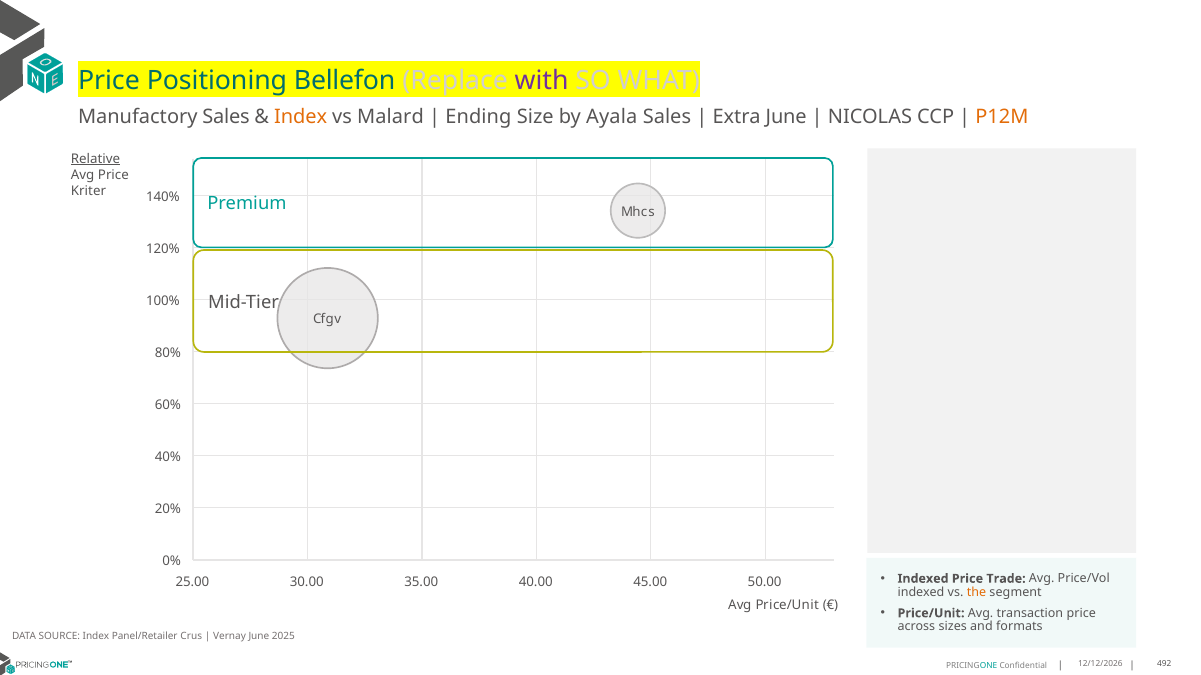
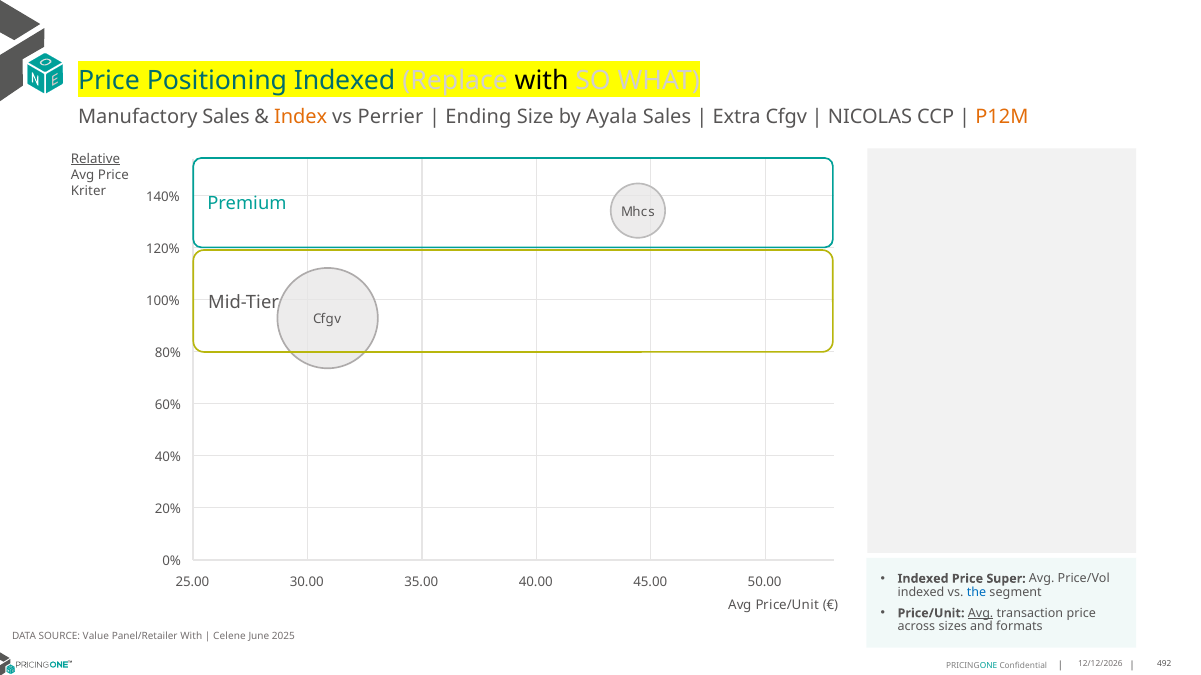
Positioning Bellefon: Bellefon -> Indexed (345, 81)
with colour: purple -> black (542, 81)
Malard: Malard -> Perrier (390, 117)
Extra June: June -> Cfgv (786, 117)
Trade: Trade -> Super (1006, 579)
the colour: orange -> blue (977, 593)
Avg underline: none -> present (981, 614)
SOURCE Index: Index -> Value (96, 636)
Panel/Retailer Crus: Crus -> With (191, 636)
Vernay: Vernay -> Celene (229, 636)
